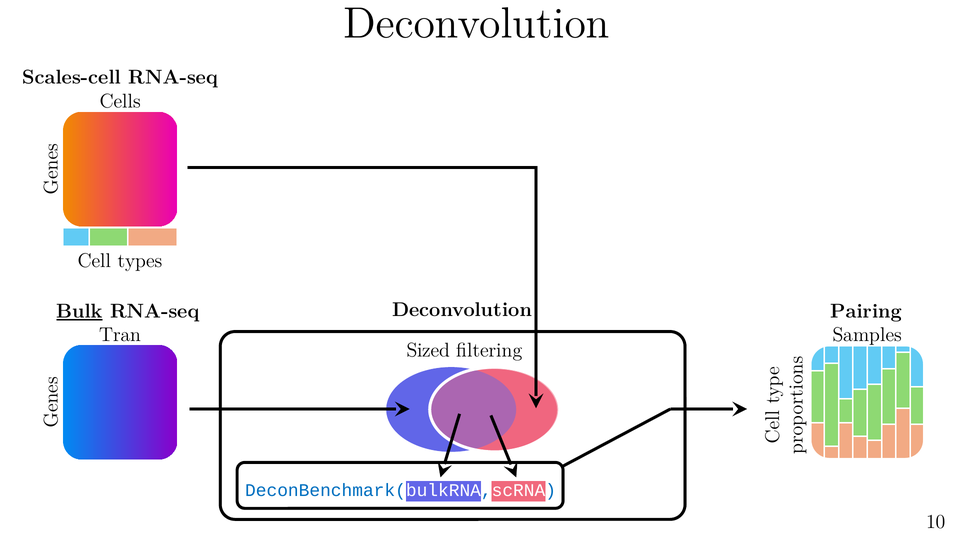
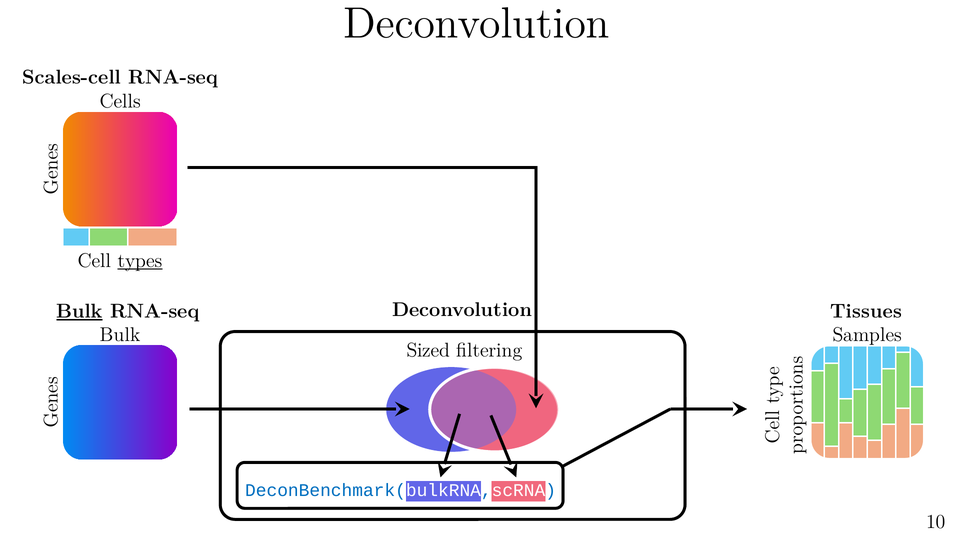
types underline: none -> present (140, 260)
Pairing: Pairing -> Tissues (866, 311)
Tran: Tran -> Bulk (120, 335)
